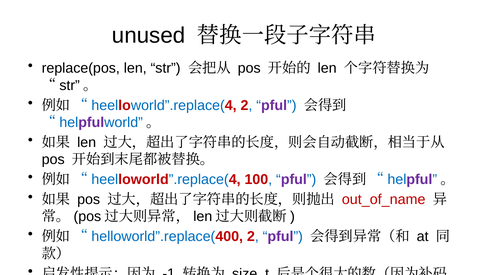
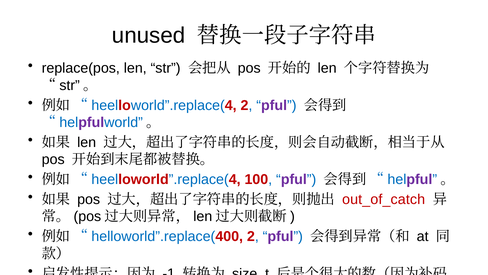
out_of_name: out_of_name -> out_of_catch (384, 199)
